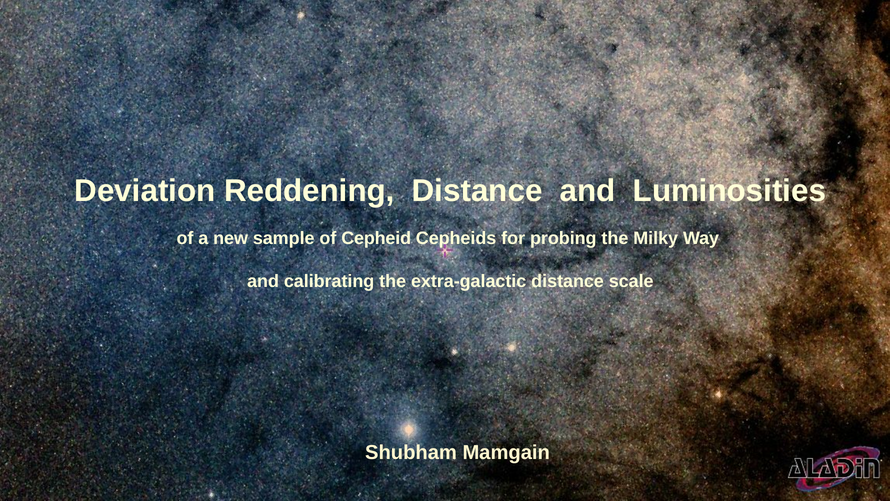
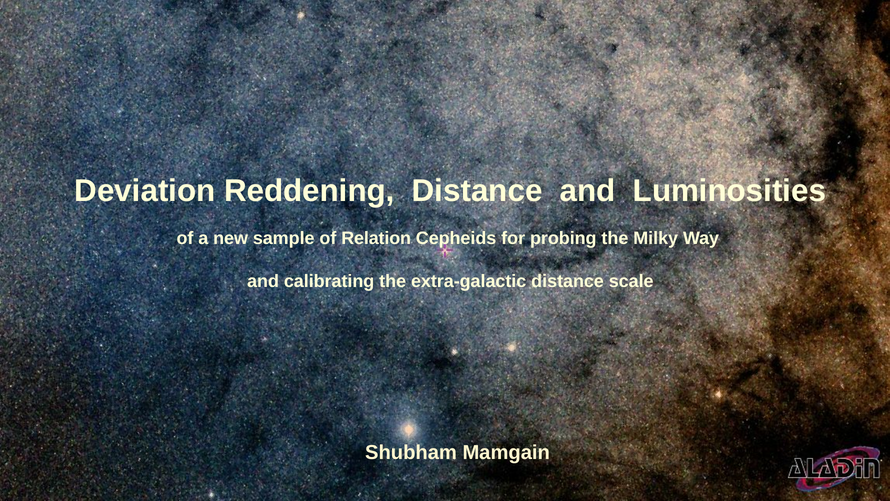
Cepheid: Cepheid -> Relation (376, 238)
